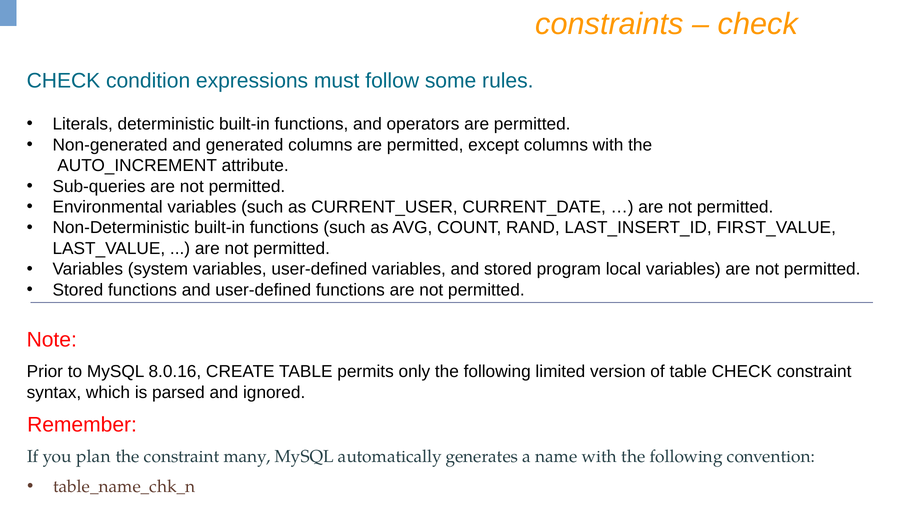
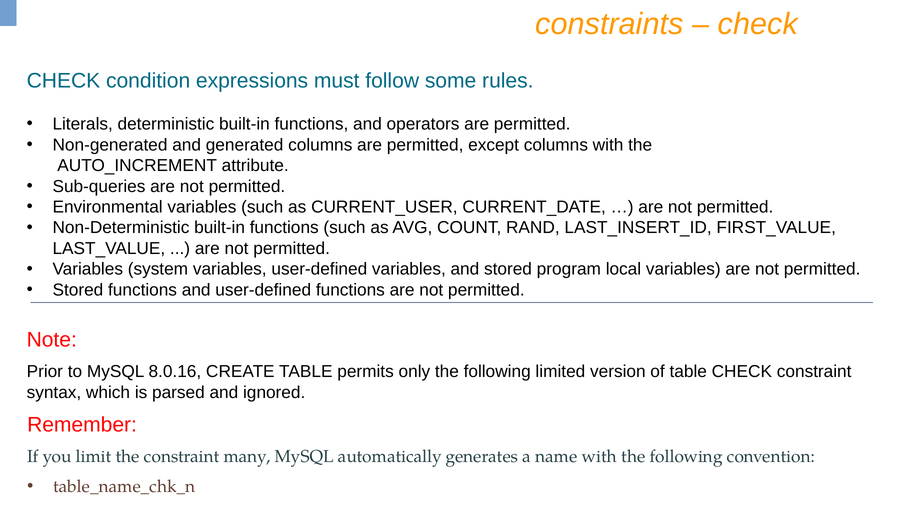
plan: plan -> limit (94, 456)
